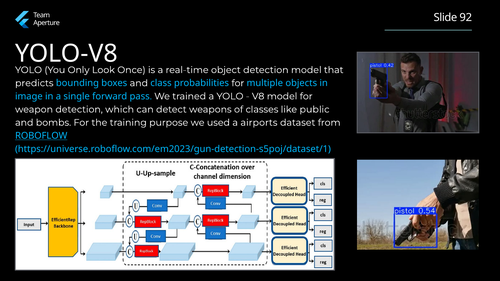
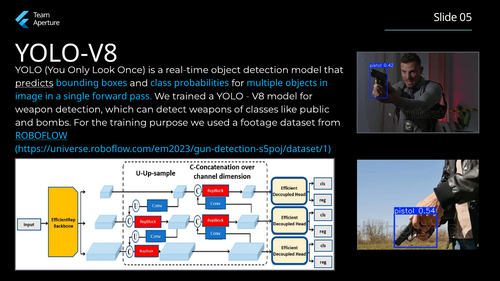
92: 92 -> 05 (466, 18)
predicts underline: none -> present (34, 83)
airports: airports -> footage (259, 123)
